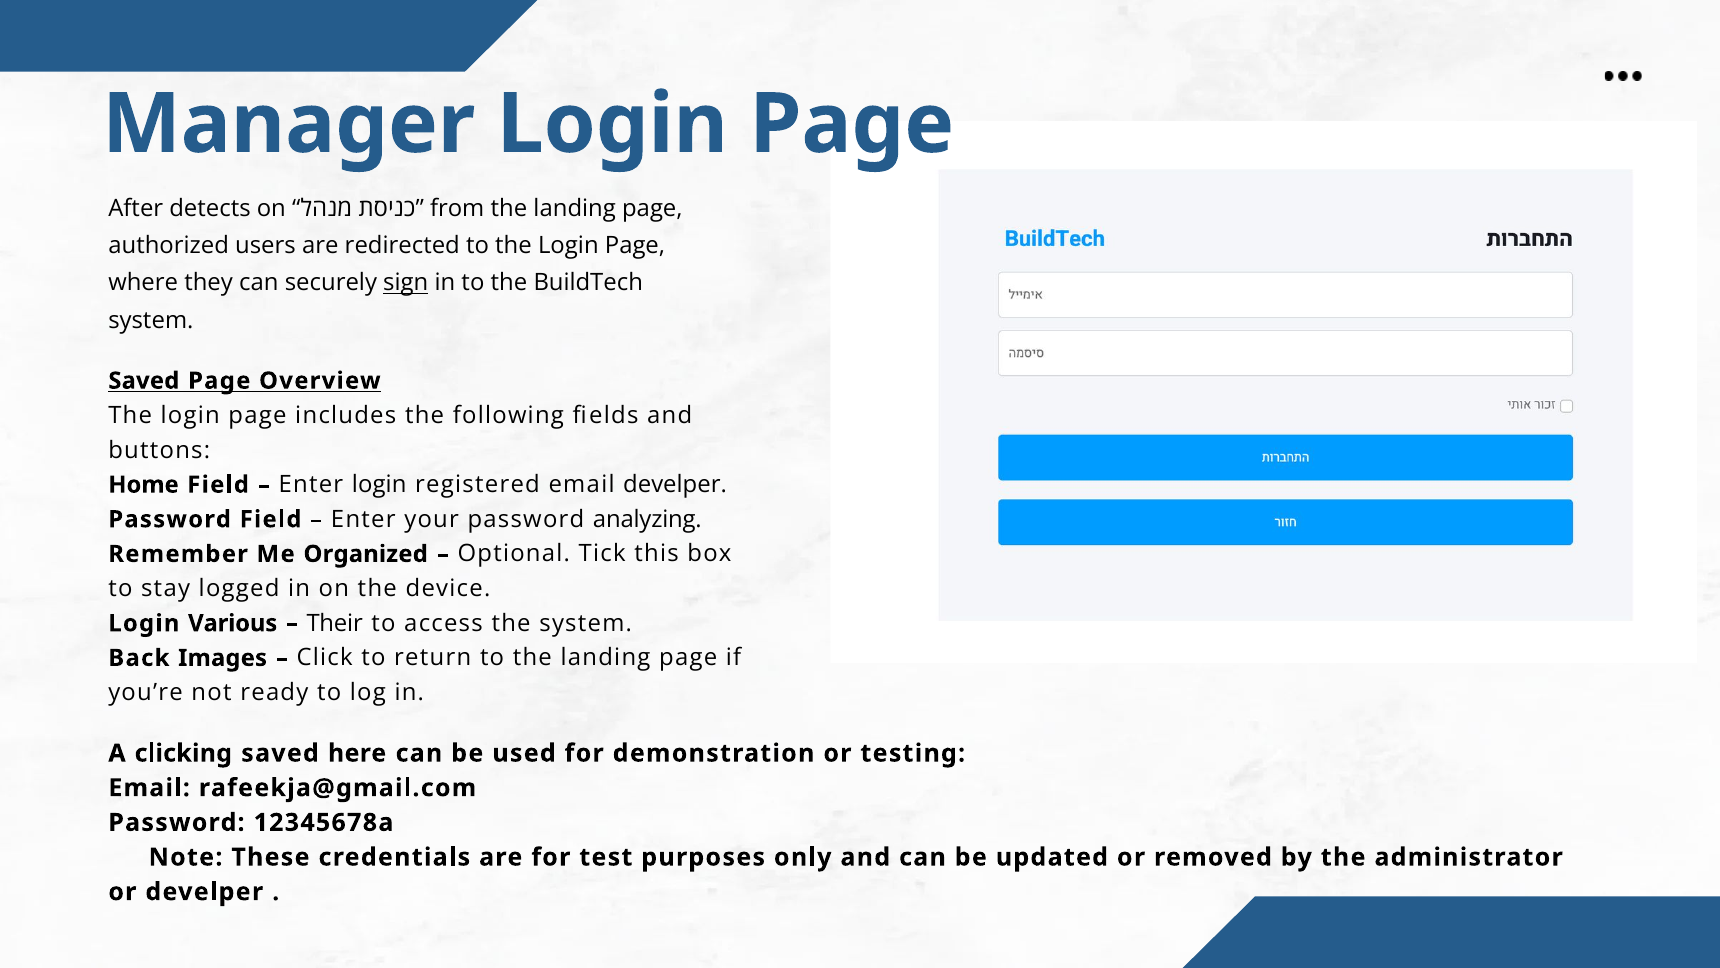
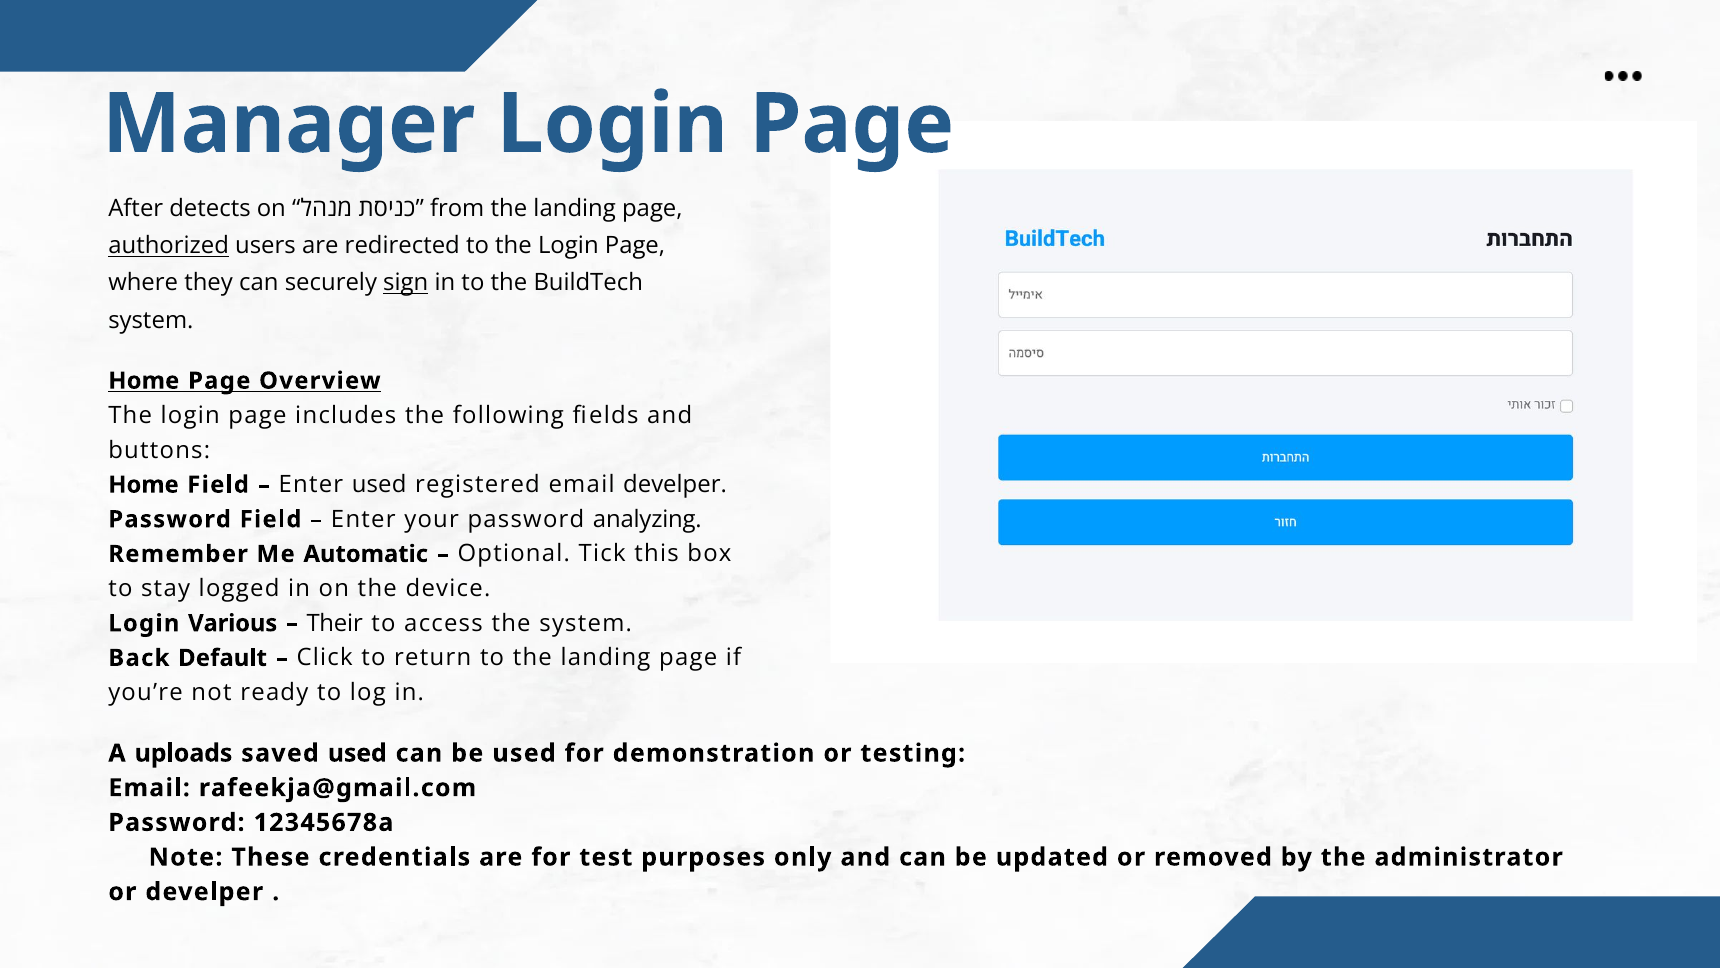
authorized underline: none -> present (169, 246)
Saved: Saved -> Home (144, 381)
Enter login: login -> used (379, 485)
Organized: Organized -> Automatic (366, 554)
Images: Images -> Default (223, 658)
clicking: clicking -> uploads (183, 753)
saved here: here -> used (357, 753)
